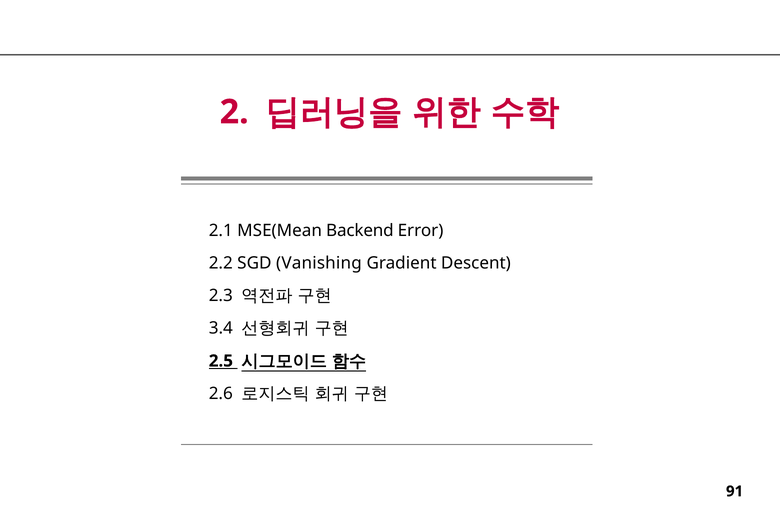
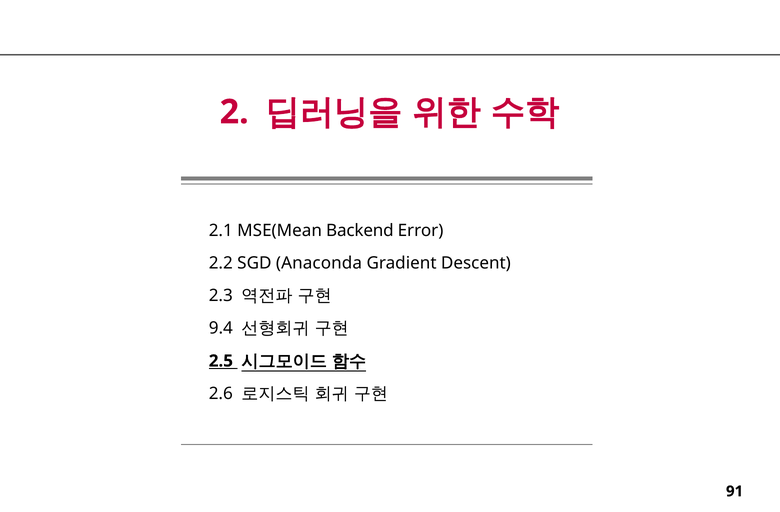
Vanishing: Vanishing -> Anaconda (319, 263)
3.4: 3.4 -> 9.4 (221, 329)
